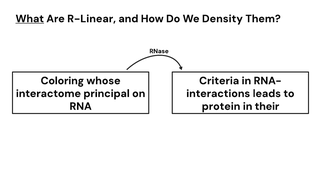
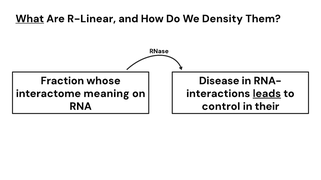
Coloring: Coloring -> Fraction (62, 81)
Criteria: Criteria -> Disease (219, 81)
principal: principal -> meaning (106, 94)
leads underline: none -> present (267, 94)
protein: protein -> control (221, 107)
